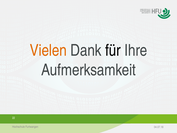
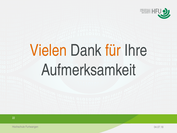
für colour: black -> orange (113, 50)
